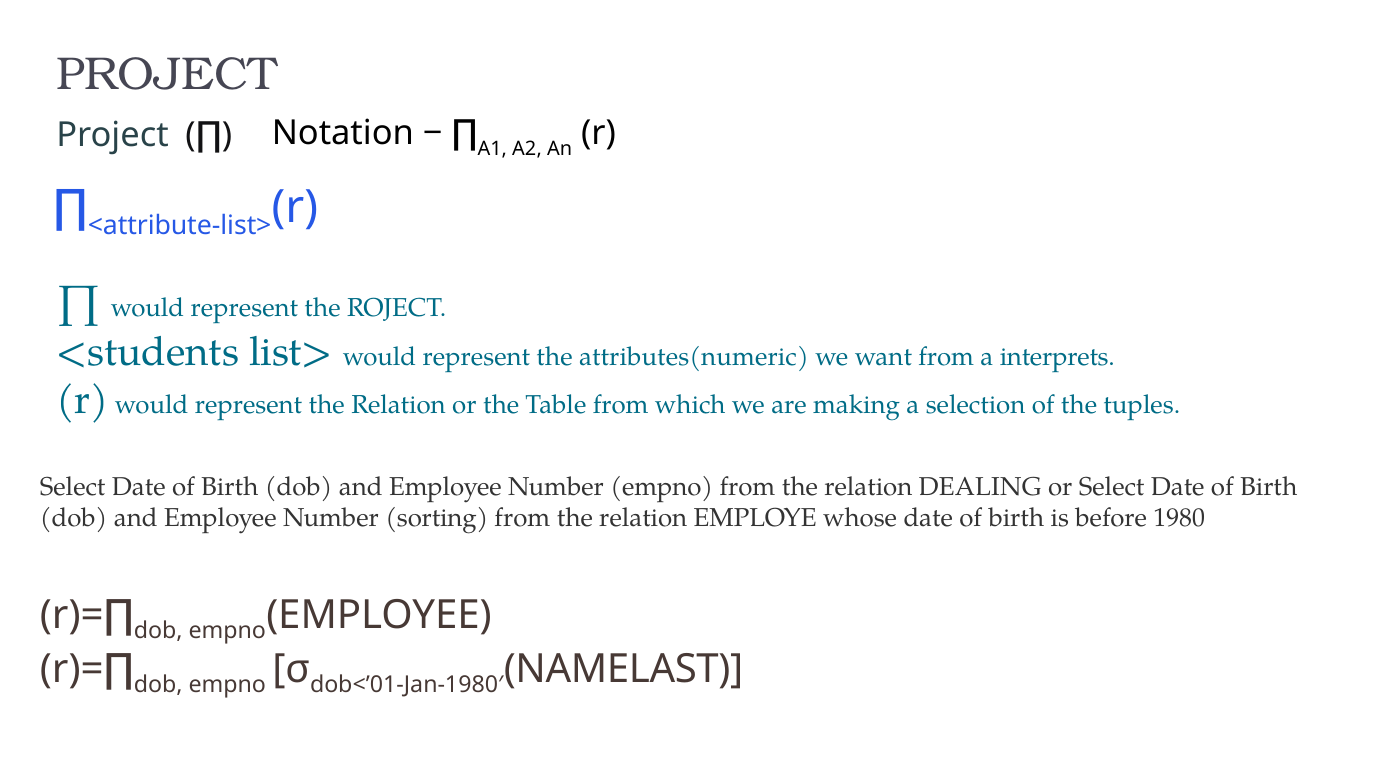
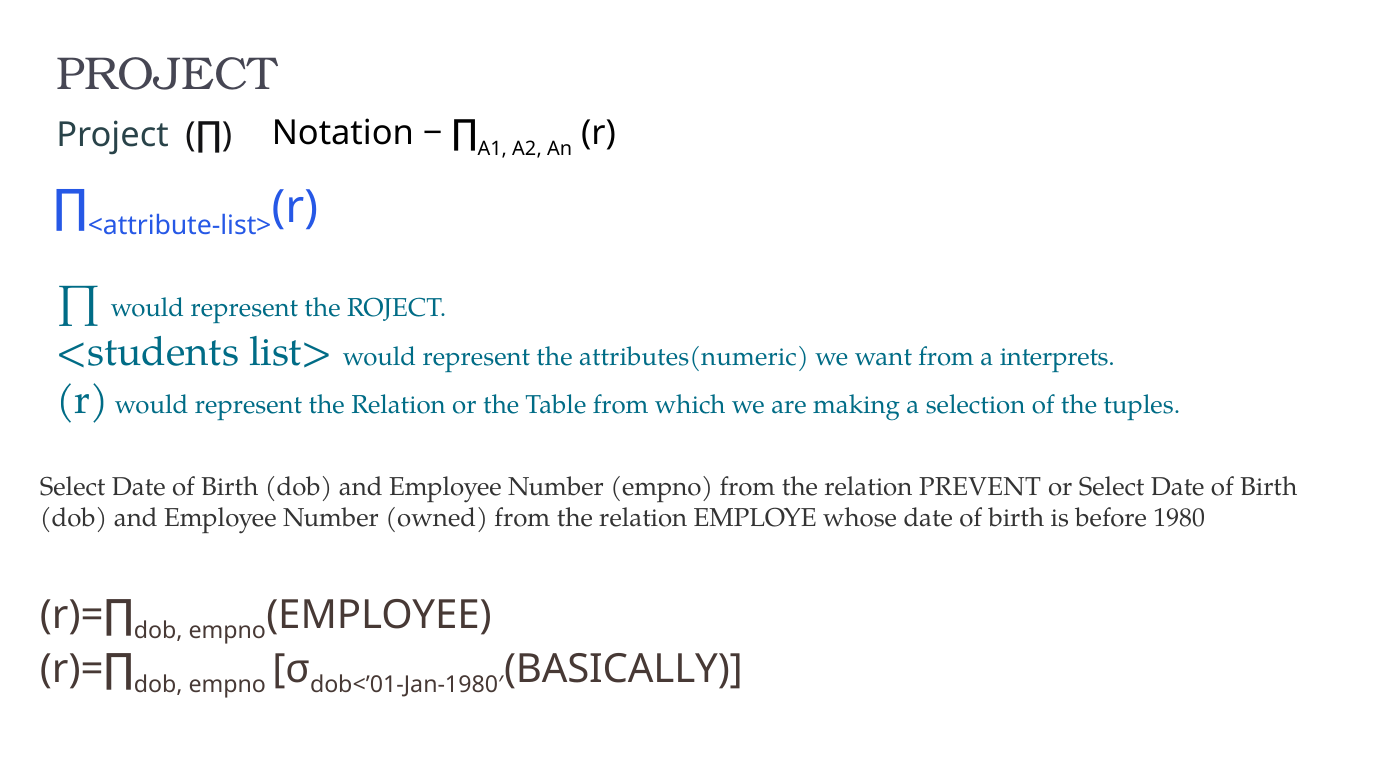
DEALING: DEALING -> PREVENT (980, 487)
sorting: sorting -> owned (437, 518)
NAMELAST: NAMELAST -> BASICALLY (623, 670)
